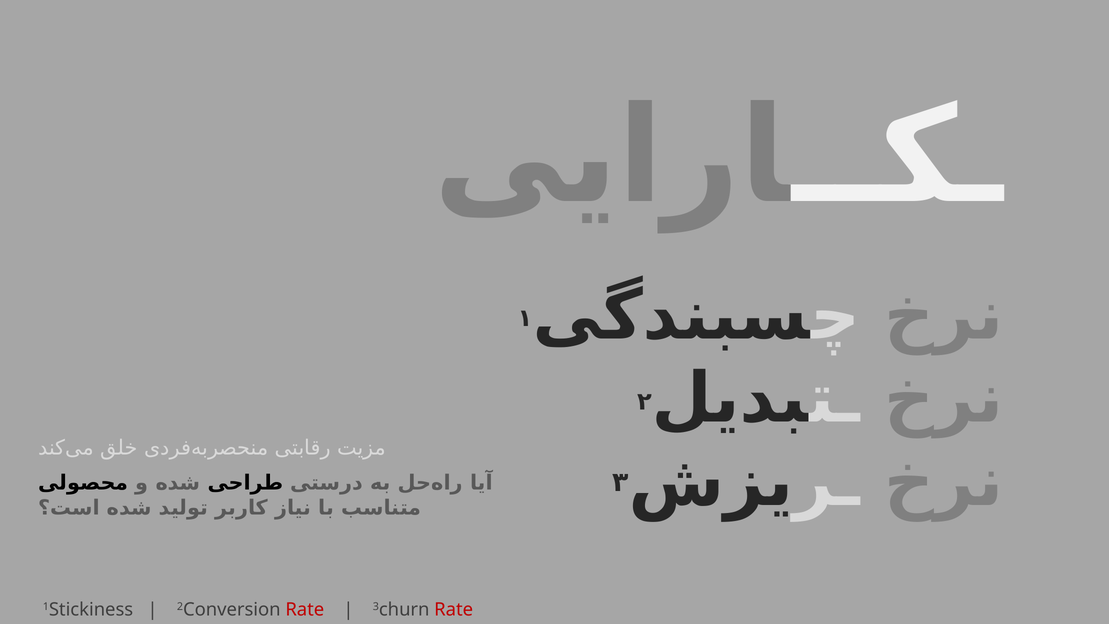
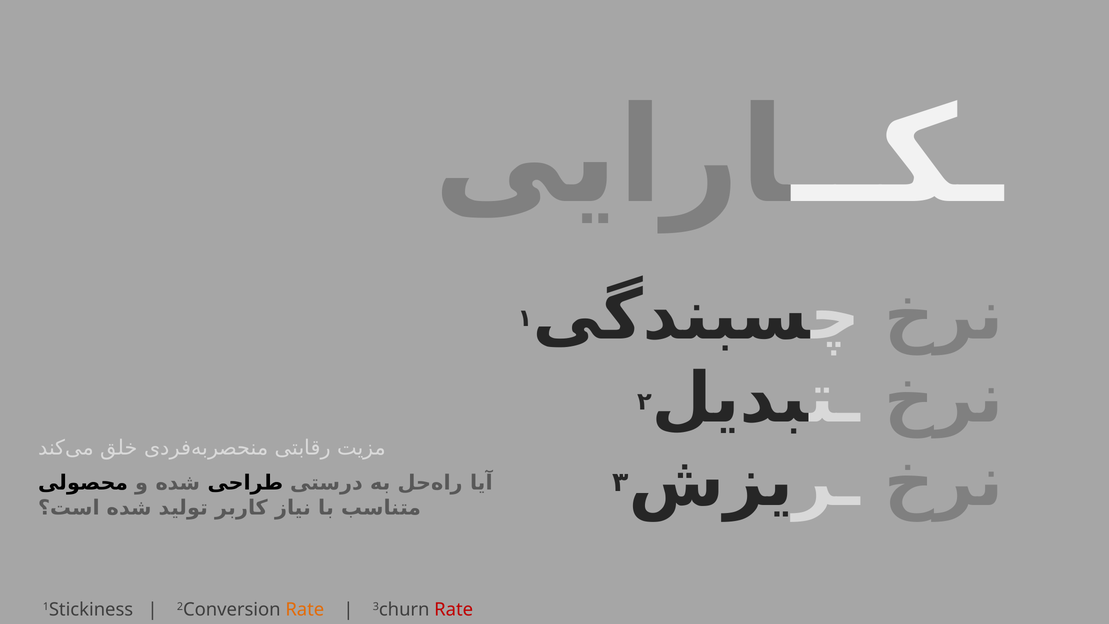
Rate colour: red -> orange (305, 609)
